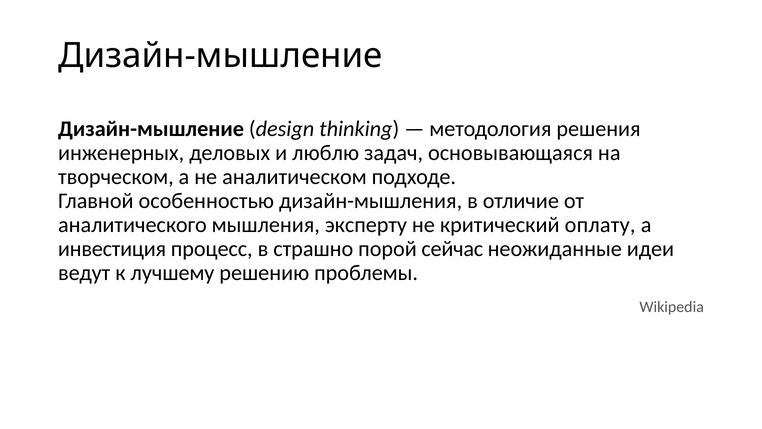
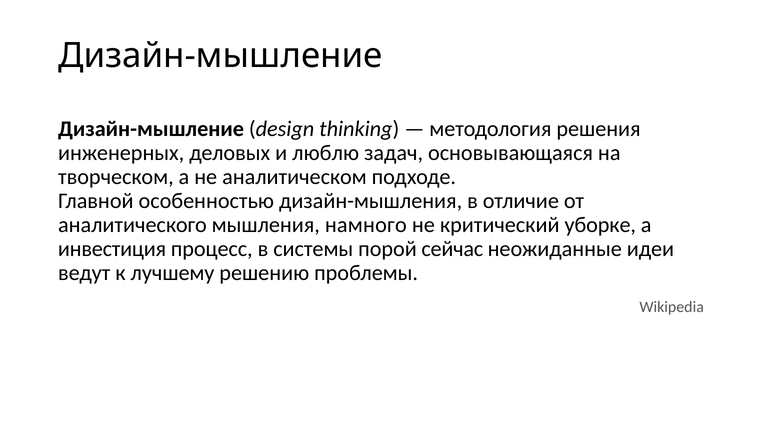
эксперту: эксперту -> намного (366, 225)
оплату: оплату -> уборке (600, 225)
страшно: страшно -> системы (313, 249)
